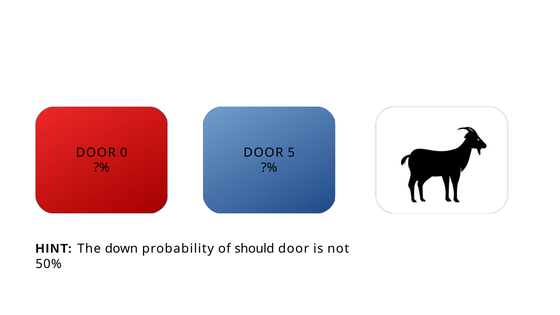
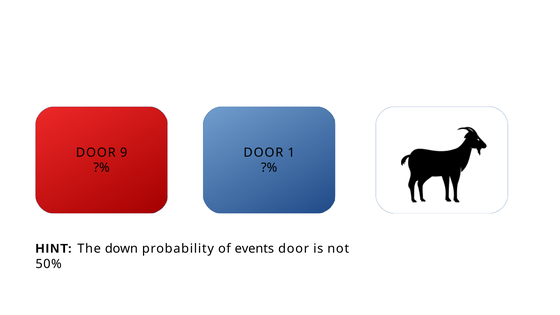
0: 0 -> 9 (124, 153)
5: 5 -> 1 (291, 153)
should: should -> events (254, 249)
